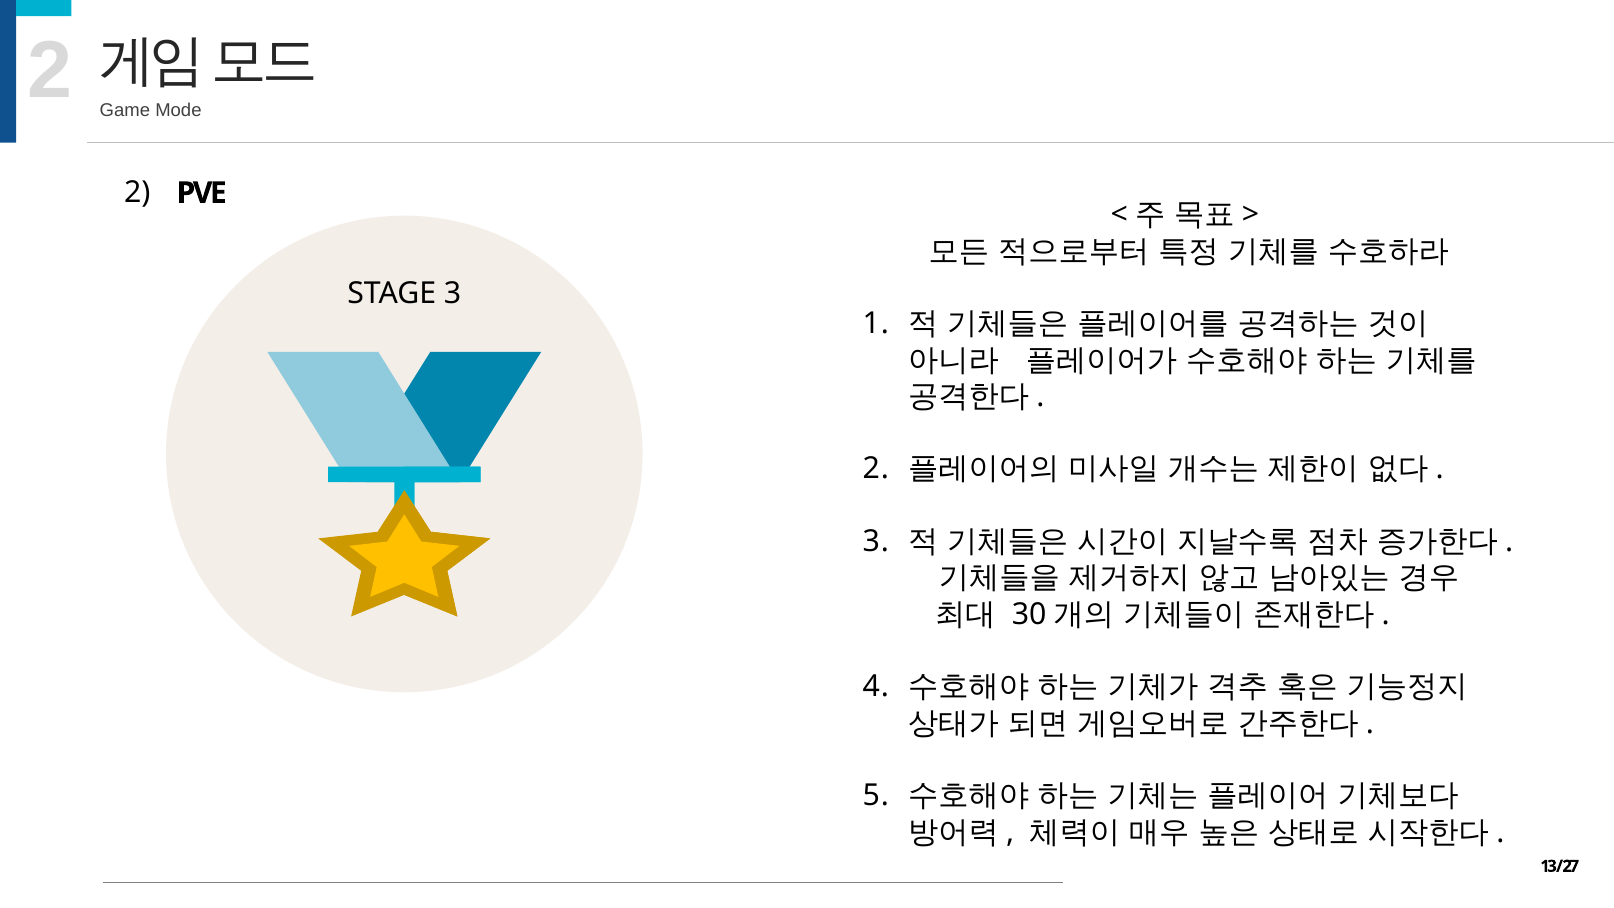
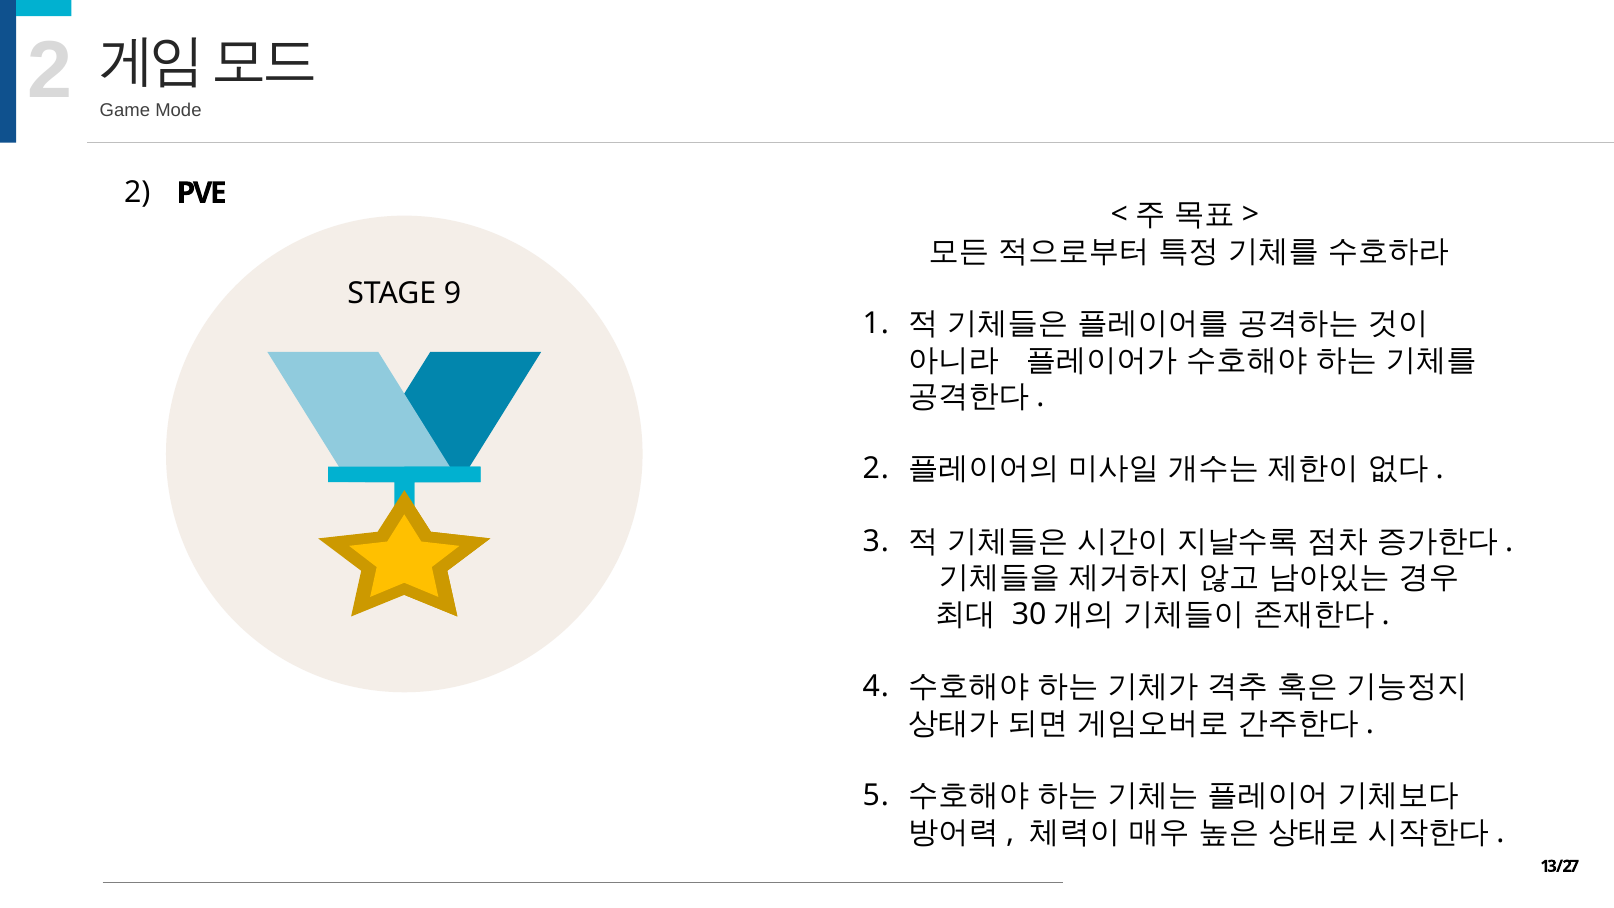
STAGE 3: 3 -> 9 (453, 294)
